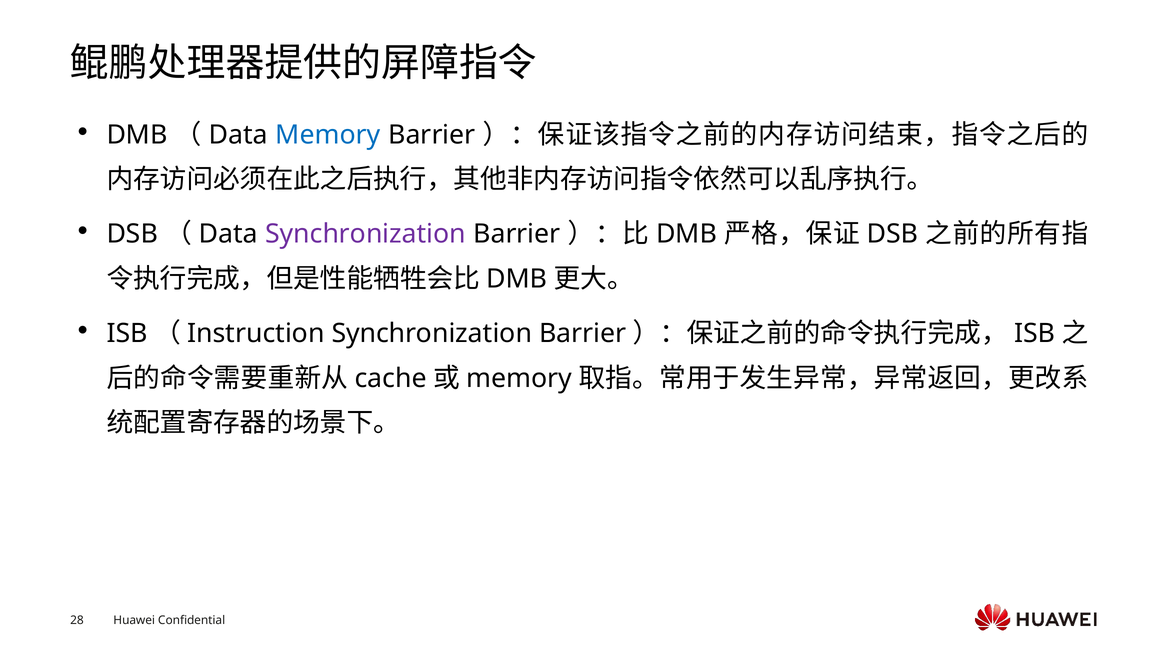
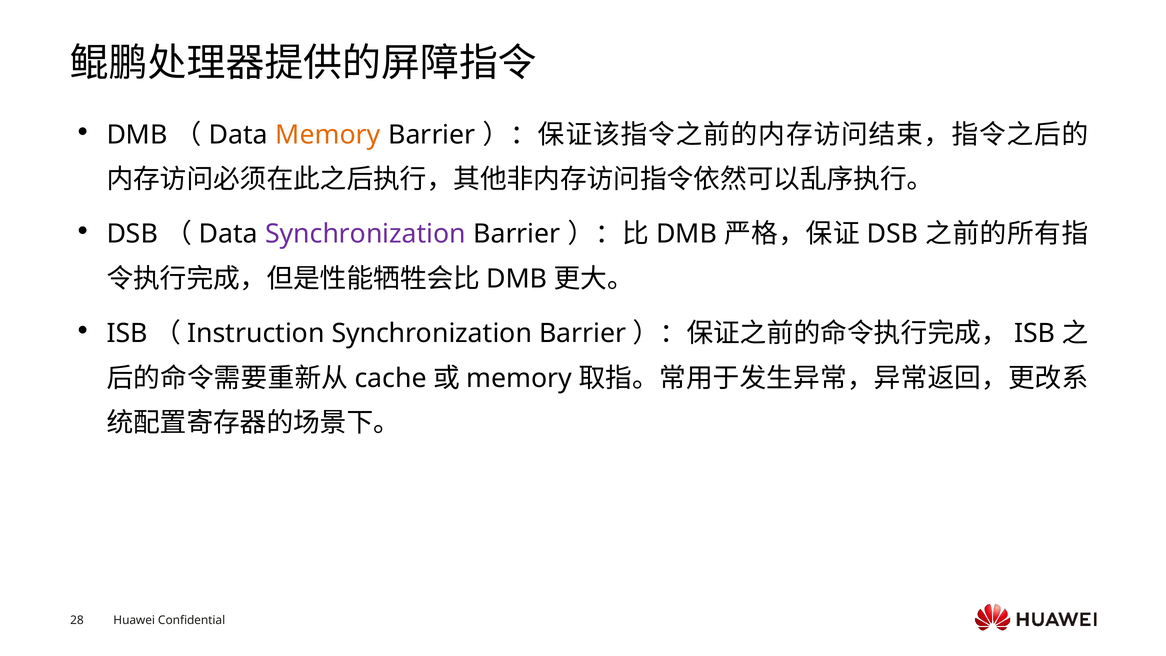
Memory colour: blue -> orange (328, 135)
